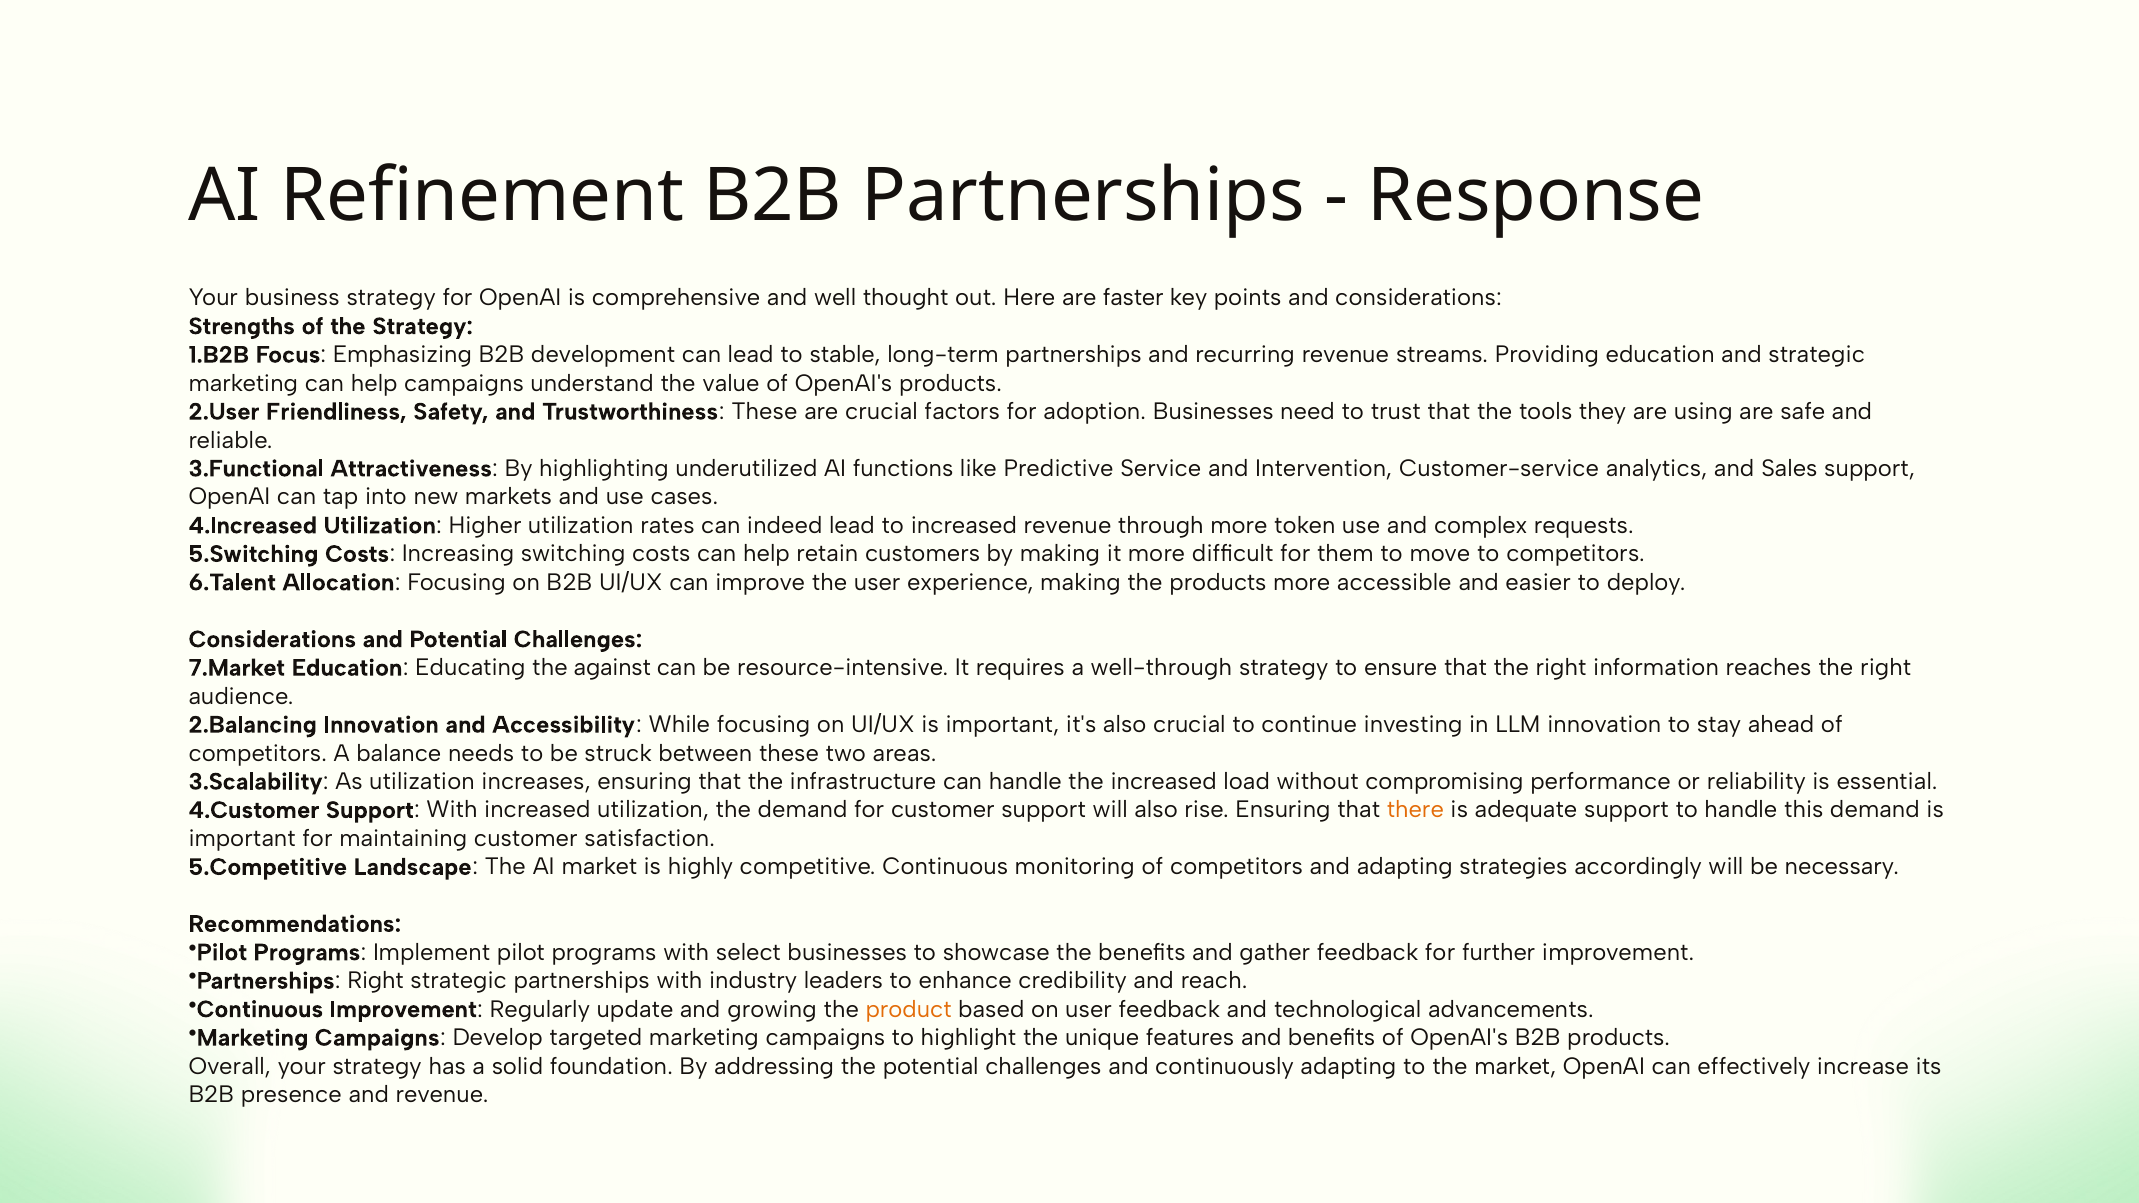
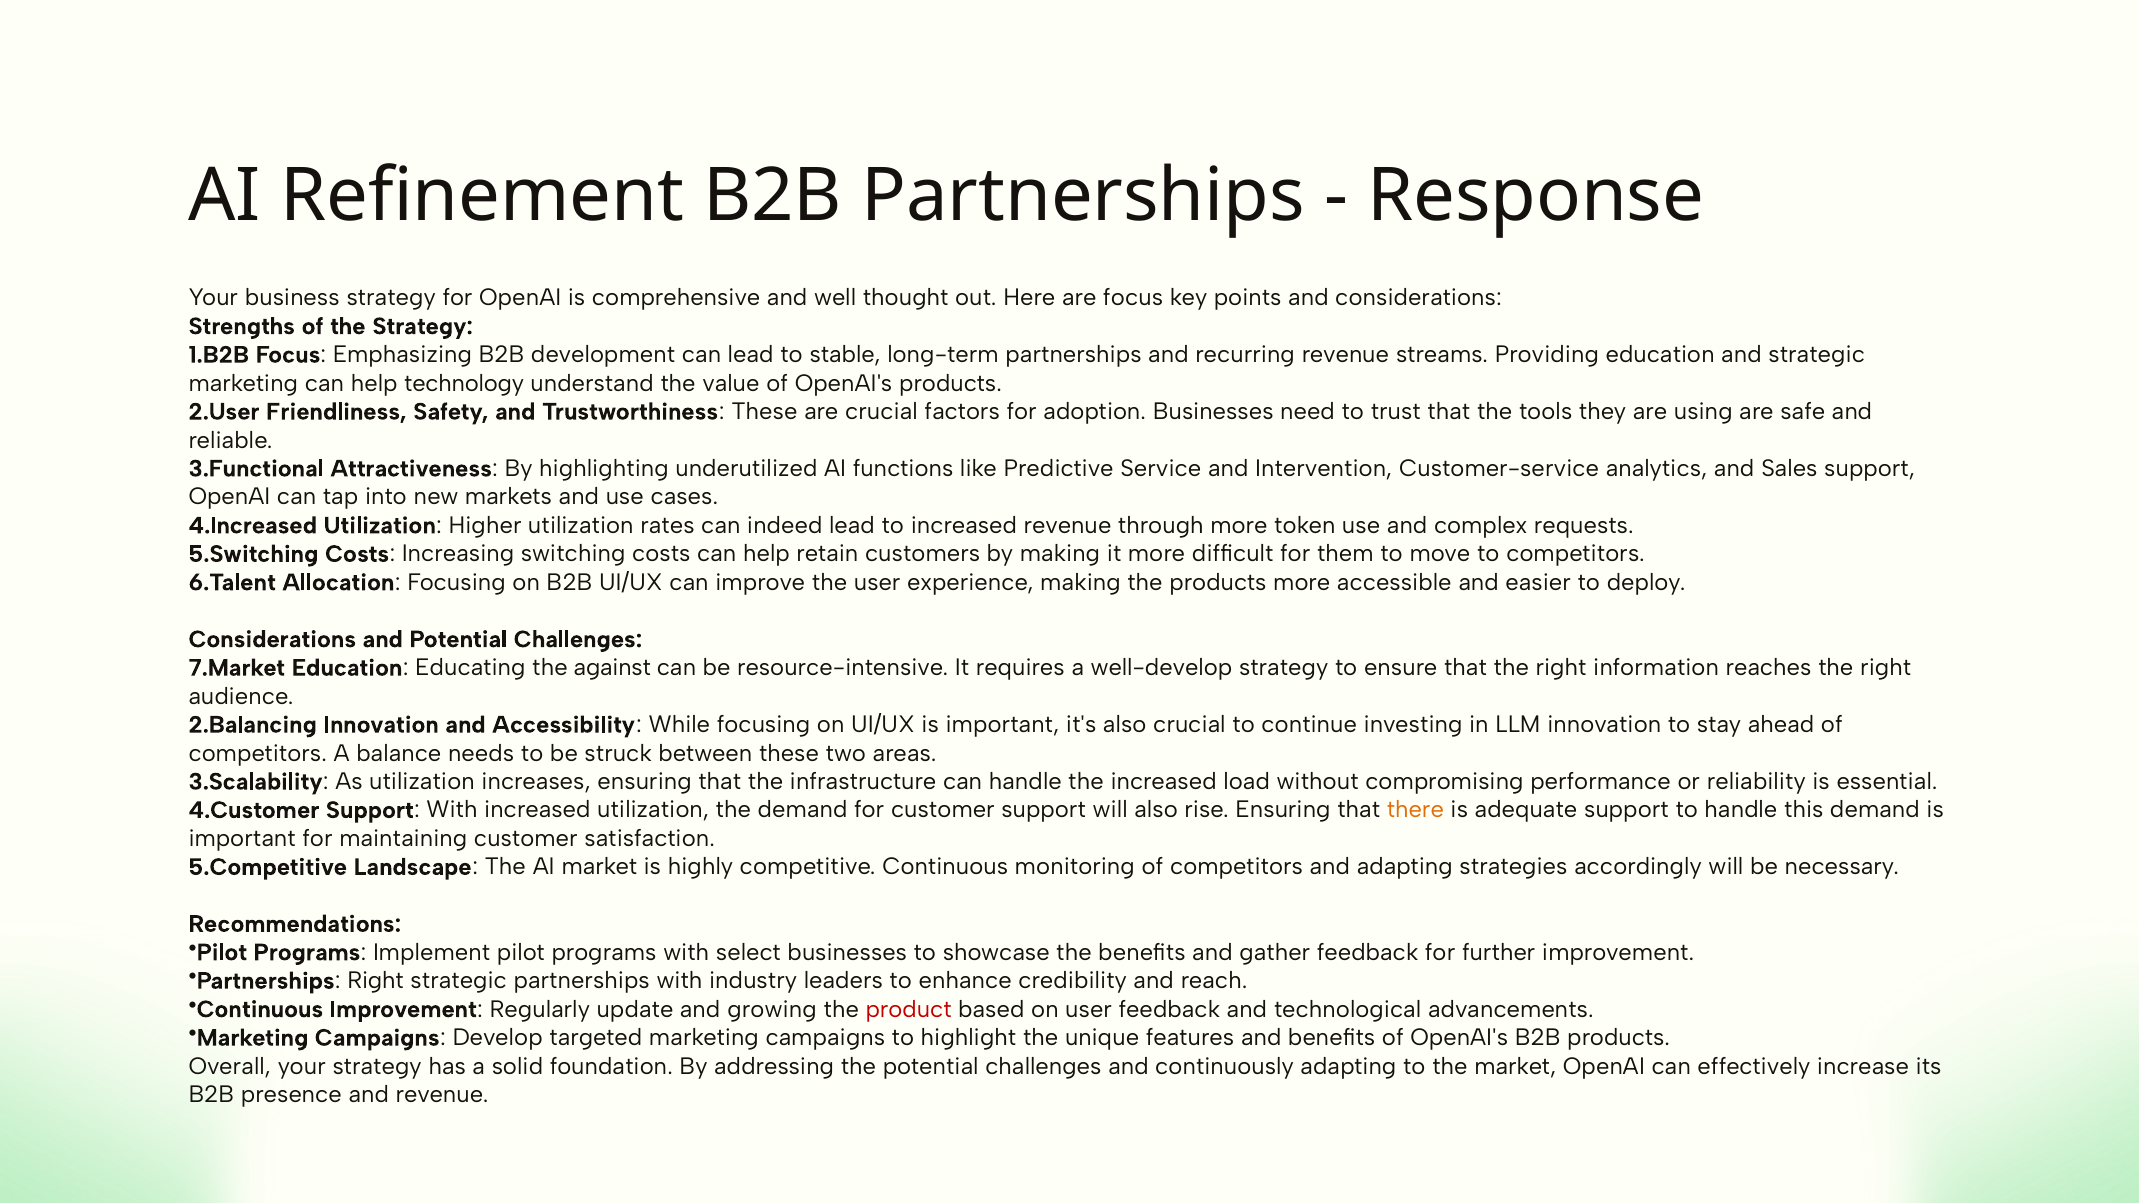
are faster: faster -> focus (1133, 298)
help campaigns: campaigns -> technology (464, 383)
well-through: well-through -> well-develop (1161, 668)
product colour: orange -> red (909, 1010)
